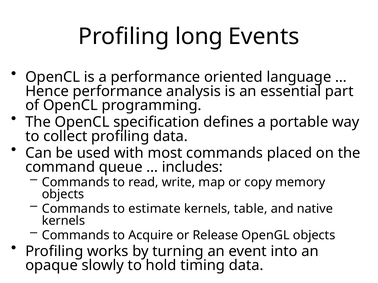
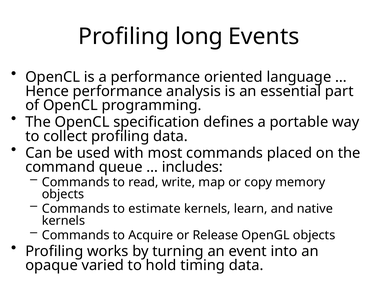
table: table -> learn (251, 209)
slowly: slowly -> varied (103, 266)
